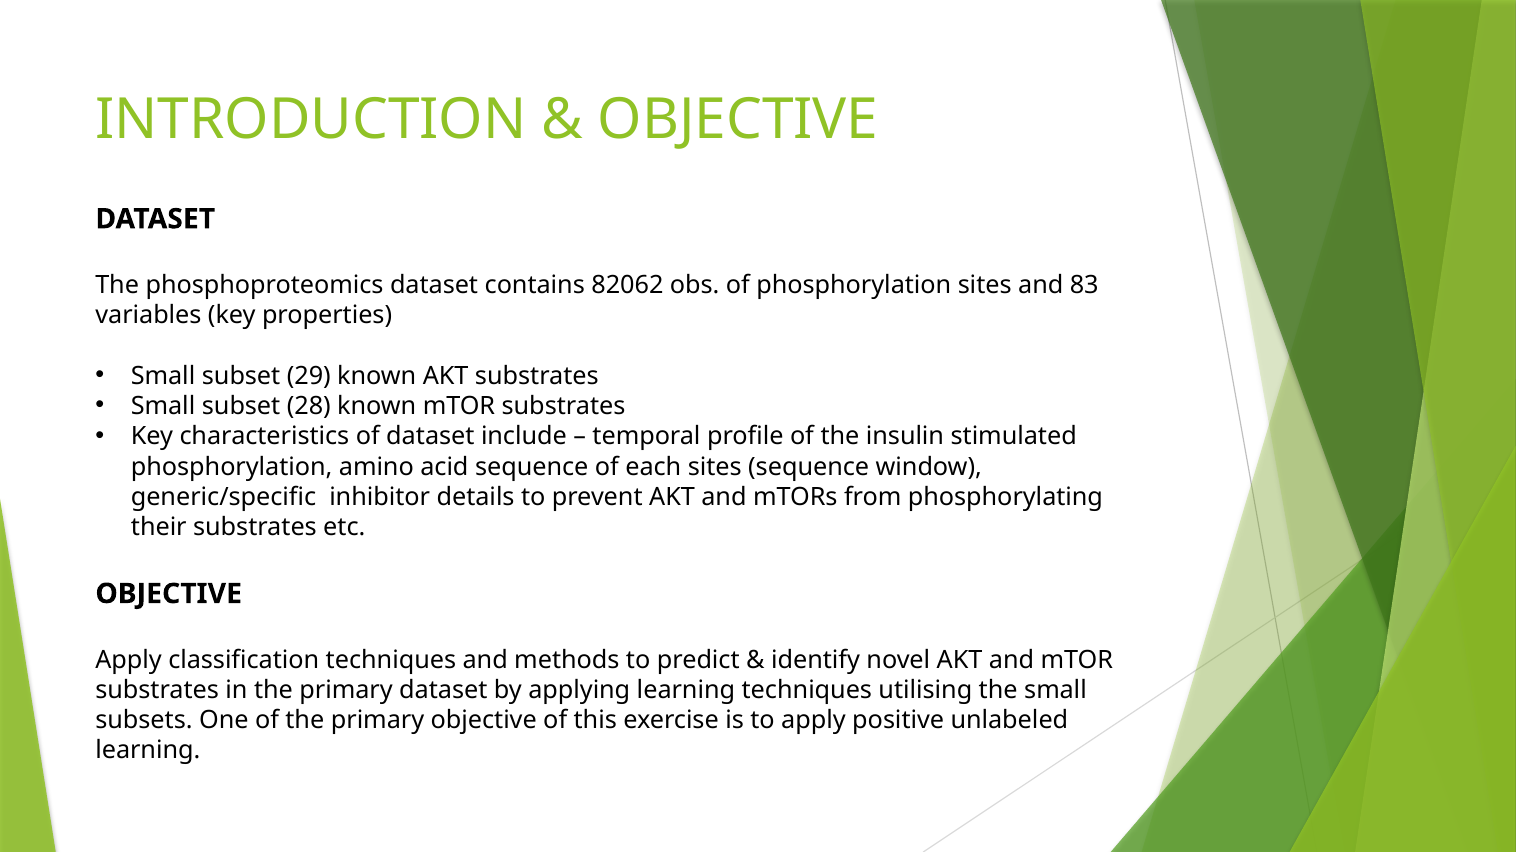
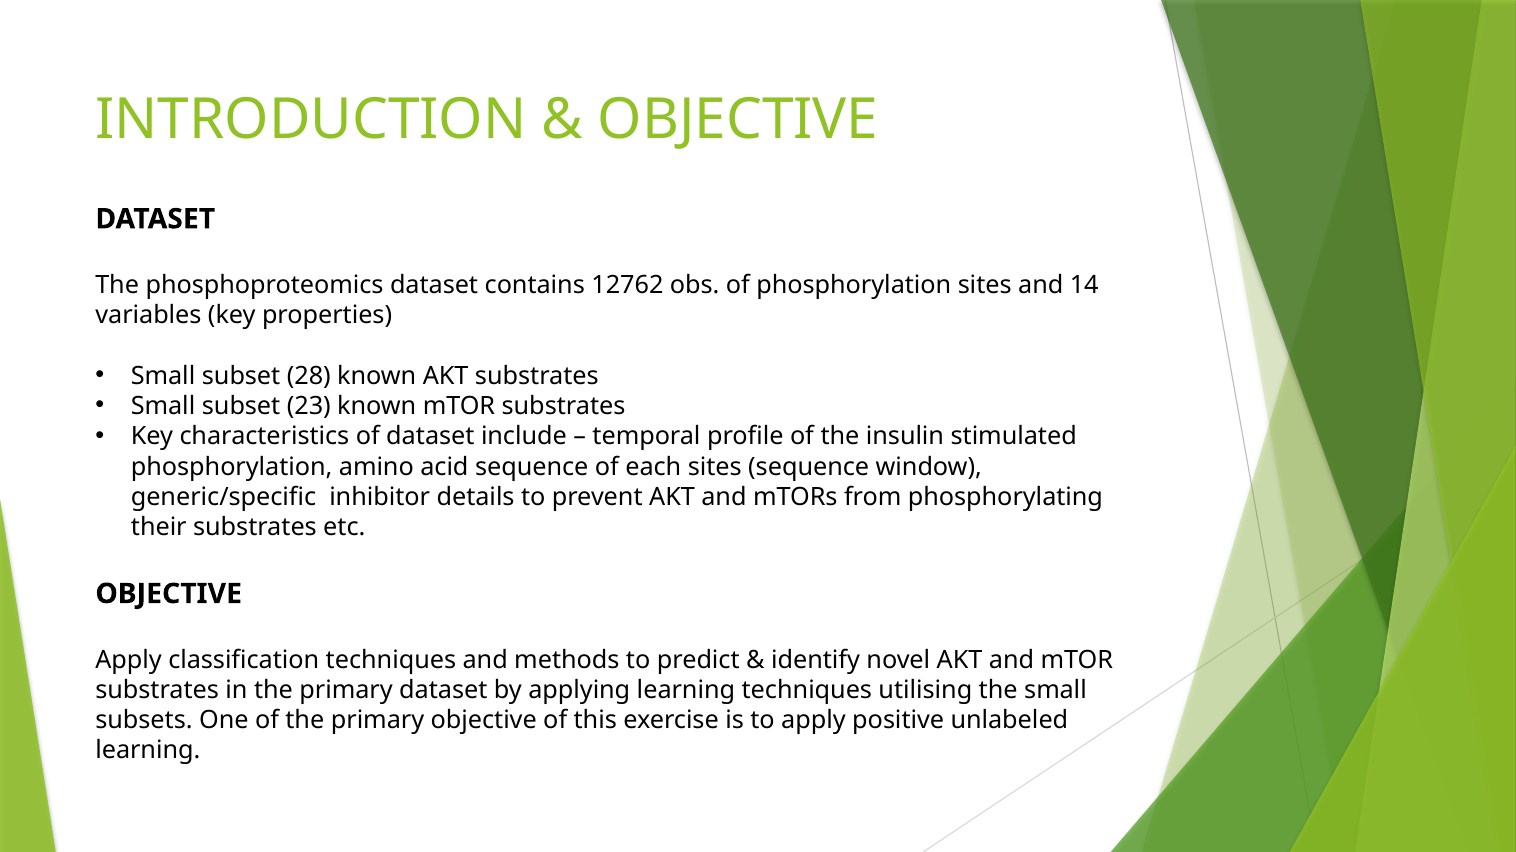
82062: 82062 -> 12762 (627, 285)
83: 83 -> 14 (1084, 285)
29: 29 -> 28 (309, 376)
28: 28 -> 23 (309, 406)
